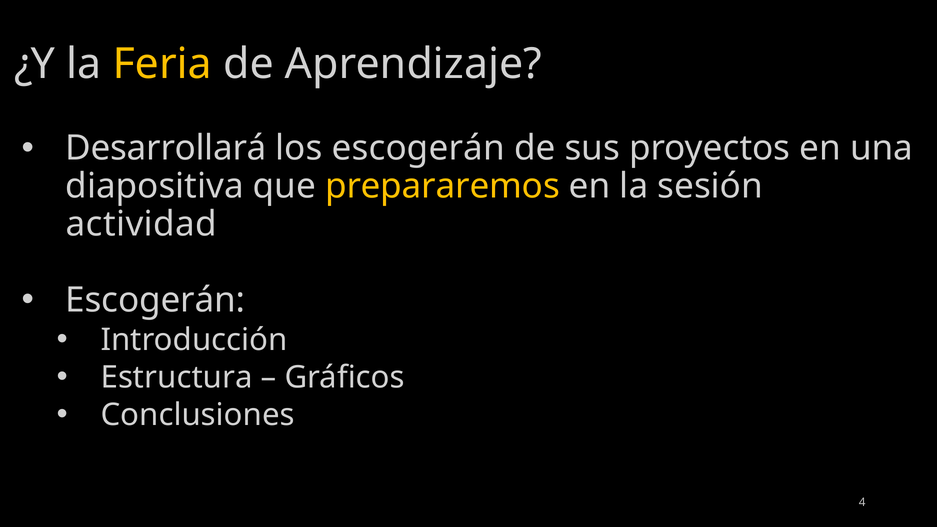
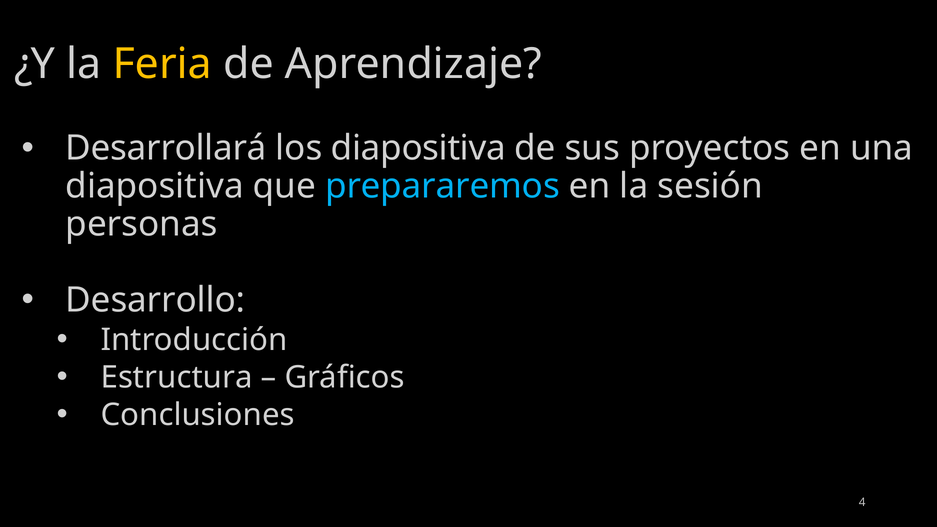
los escogerán: escogerán -> diapositiva (418, 148)
prepararemos colour: yellow -> light blue (442, 186)
actividad: actividad -> personas (142, 224)
Escogerán: Escogerán -> Desarrollo (155, 300)
